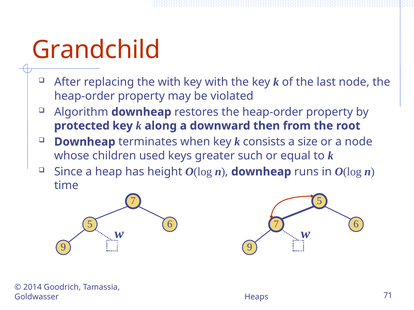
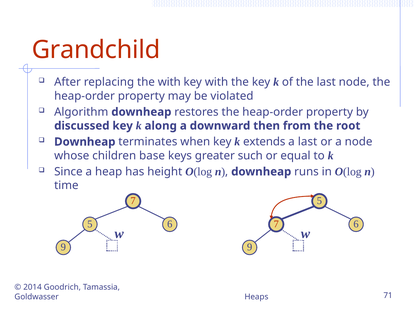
protected: protected -> discussed (82, 126)
consists: consists -> extends (264, 142)
a size: size -> last (308, 142)
used: used -> base (152, 156)
